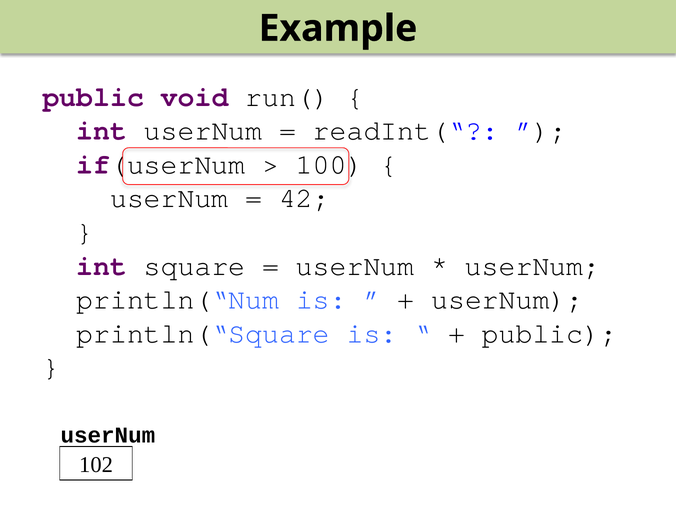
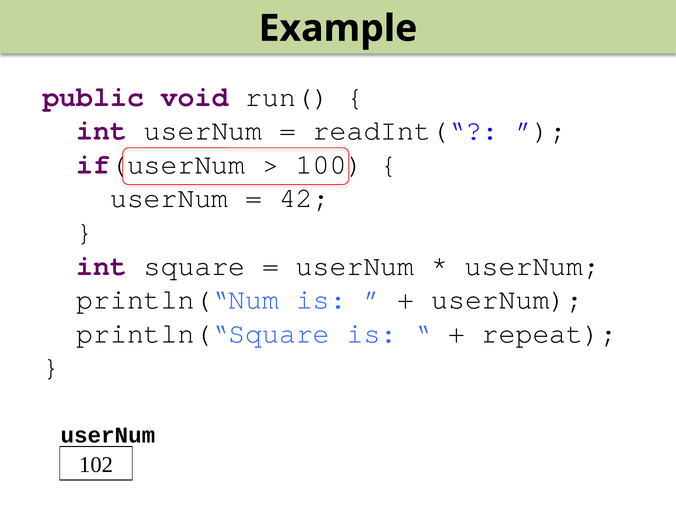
public: public -> repeat (549, 333)
